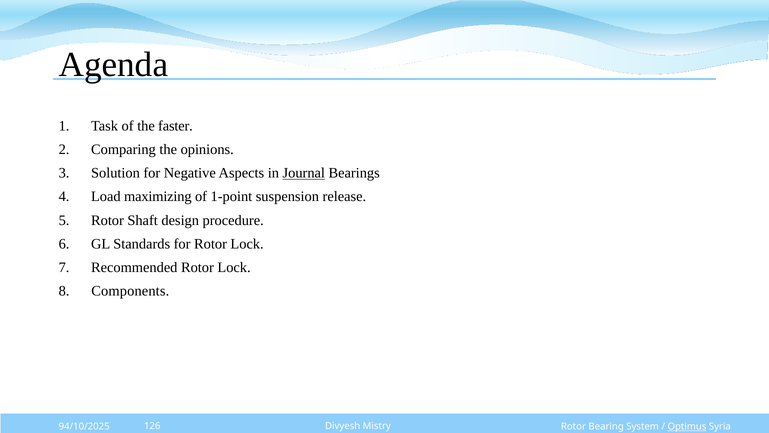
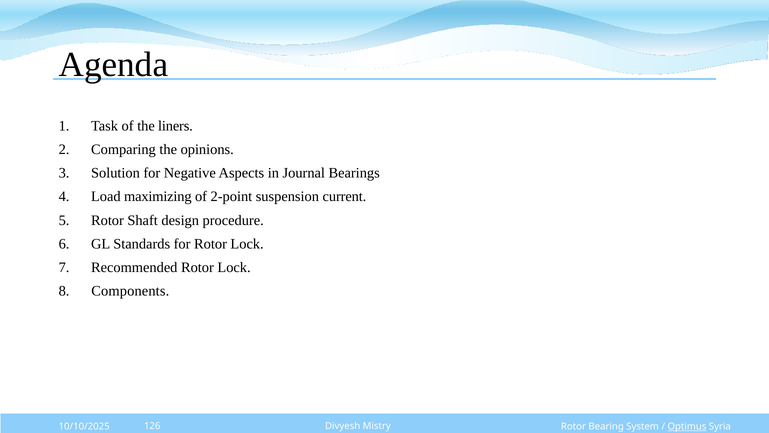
faster: faster -> liners (175, 126)
Journal underline: present -> none (304, 173)
1-point: 1-point -> 2-point (231, 197)
release: release -> current (344, 197)
94/10/2025: 94/10/2025 -> 10/10/2025 (84, 426)
